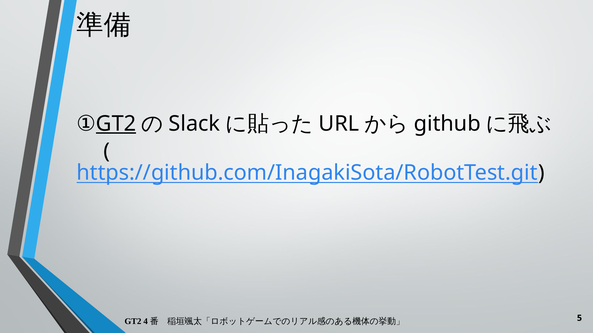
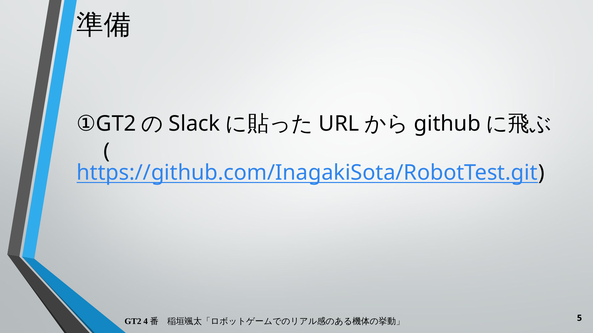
GT2 underline: present -> none (116, 124)
